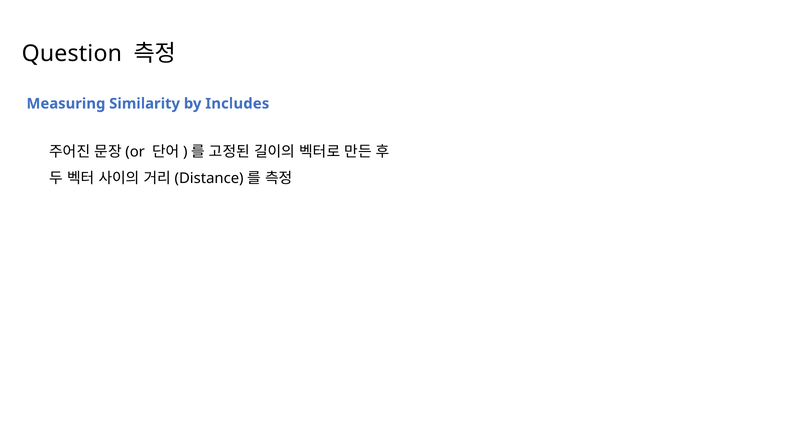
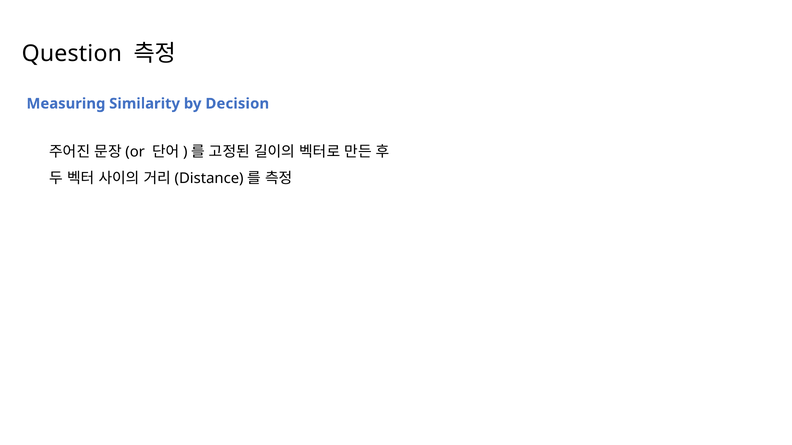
Includes: Includes -> Decision (237, 104)
